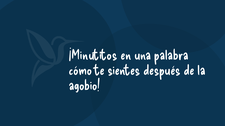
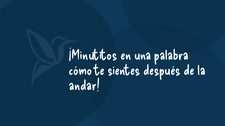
agobio: agobio -> andar (84, 86)
